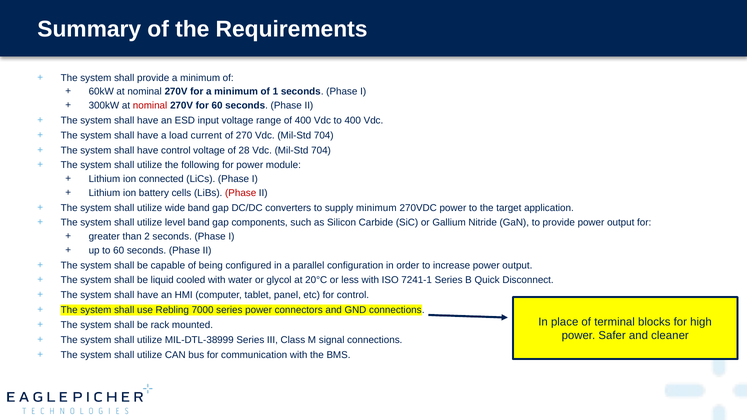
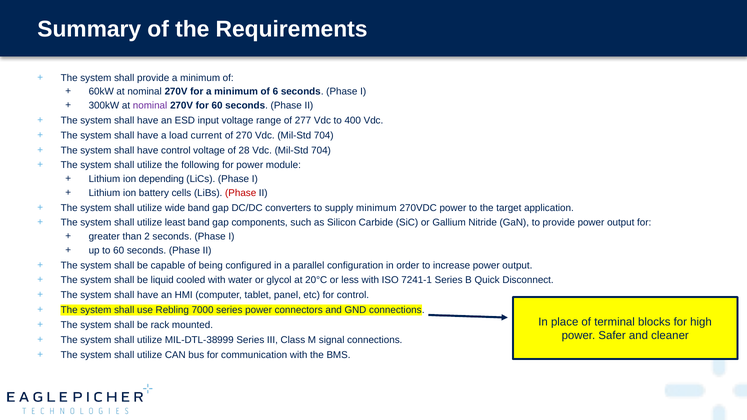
1: 1 -> 6 (275, 92)
nominal colour: red -> purple (150, 105)
of 400: 400 -> 277 (303, 120)
connected: connected -> depending (161, 179)
level: level -> least (175, 223)
